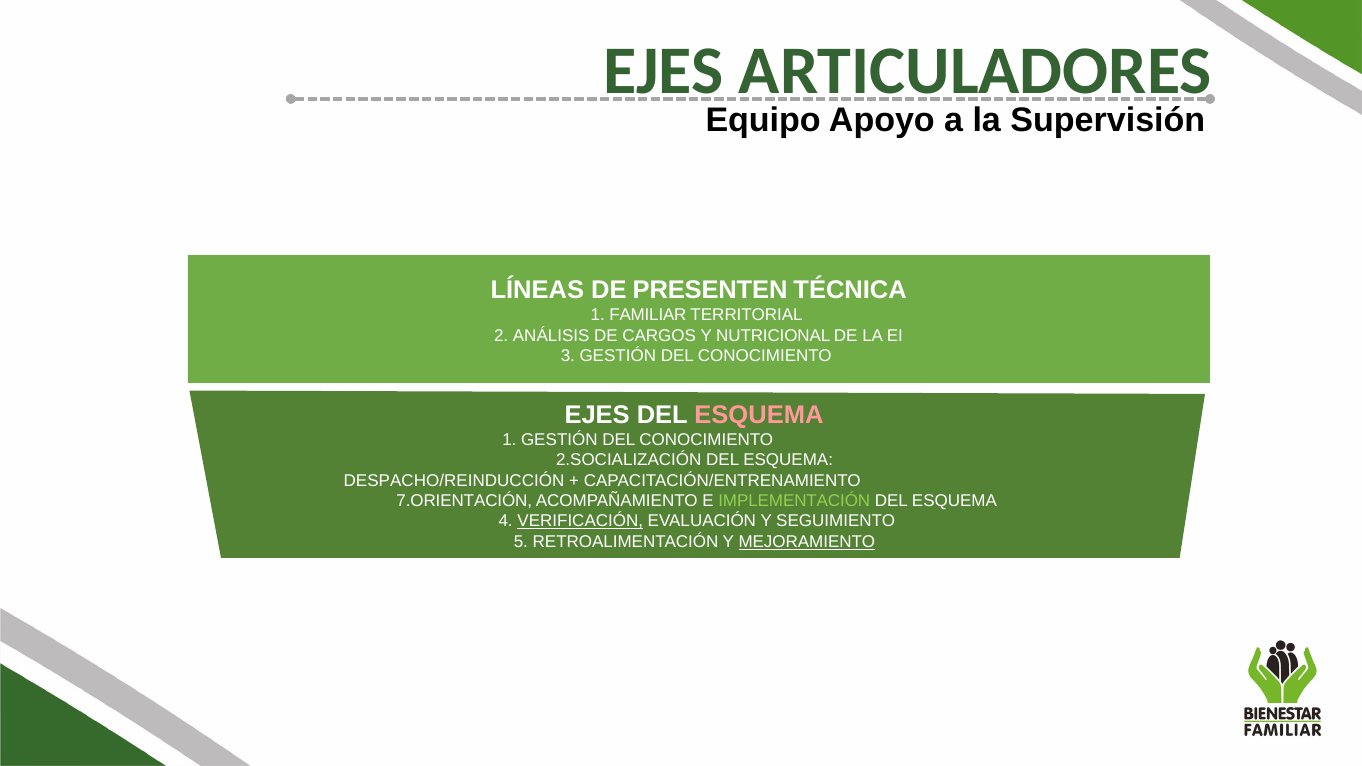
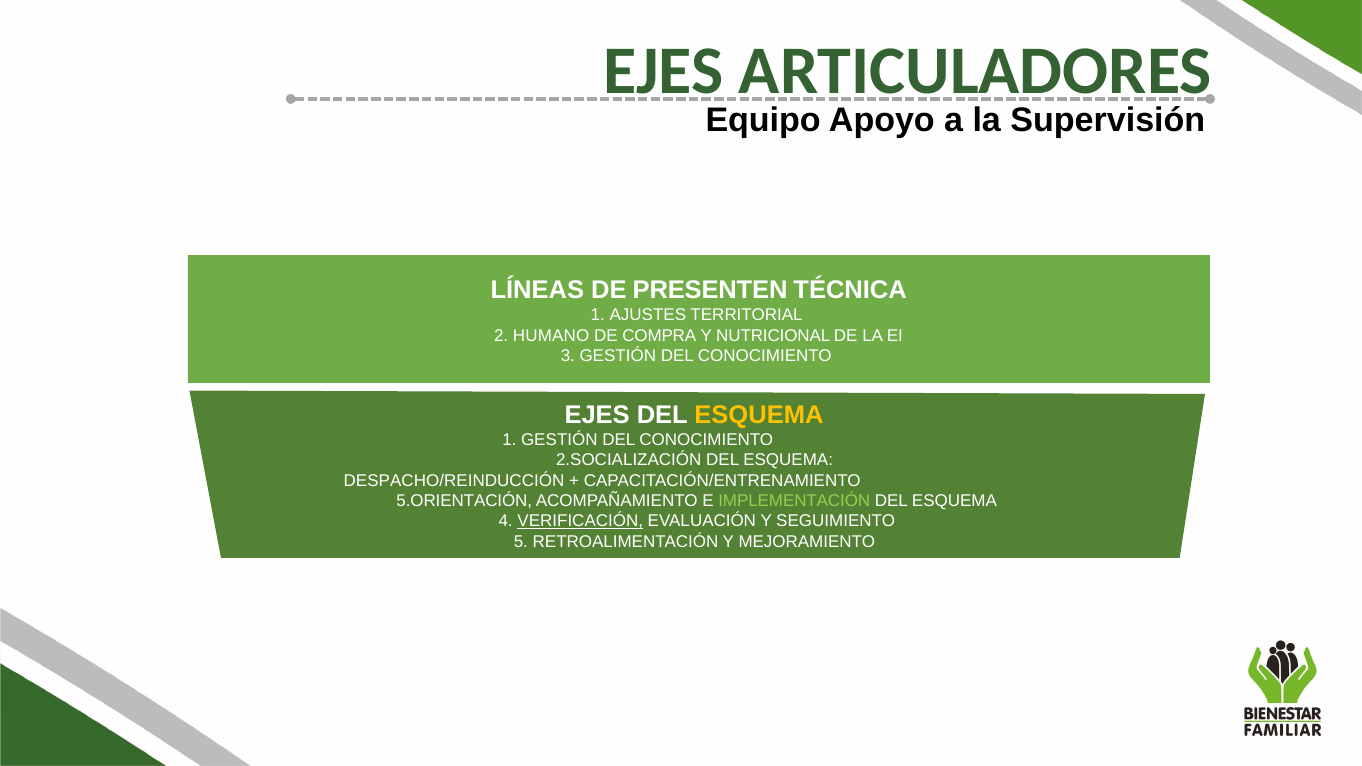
FAMILIAR: FAMILIAR -> AJUSTES (648, 315)
ANÁLISIS: ANÁLISIS -> HUMANO (551, 336)
CARGOS: CARGOS -> COMPRA (659, 336)
ESQUEMA colour: pink -> yellow (759, 415)
7.ORIENTACIÓN: 7.ORIENTACIÓN -> 5.ORIENTACIÓN (464, 501)
MEJORAMIENTO underline: present -> none (807, 542)
